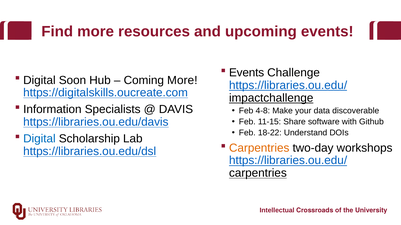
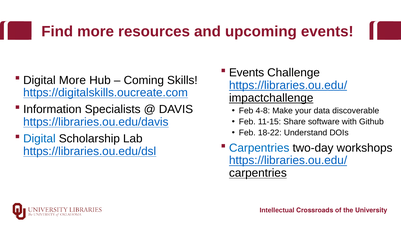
Digital Soon: Soon -> More (72, 80)
Coming More: More -> Skills (182, 80)
Carpentries colour: orange -> blue (259, 148)
